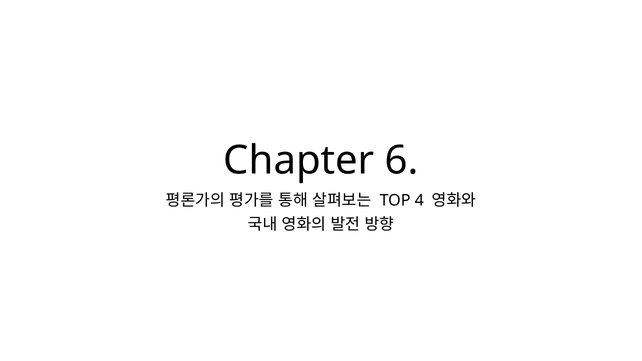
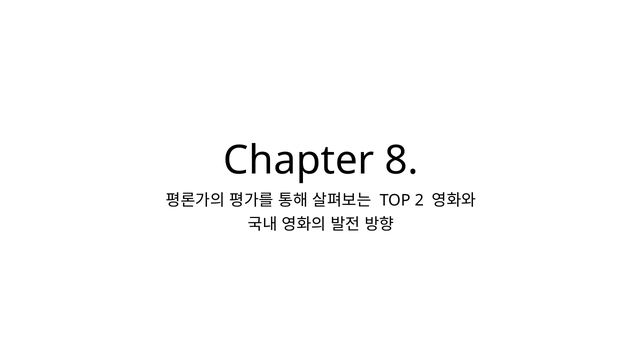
6: 6 -> 8 (402, 160)
4: 4 -> 2 (419, 201)
